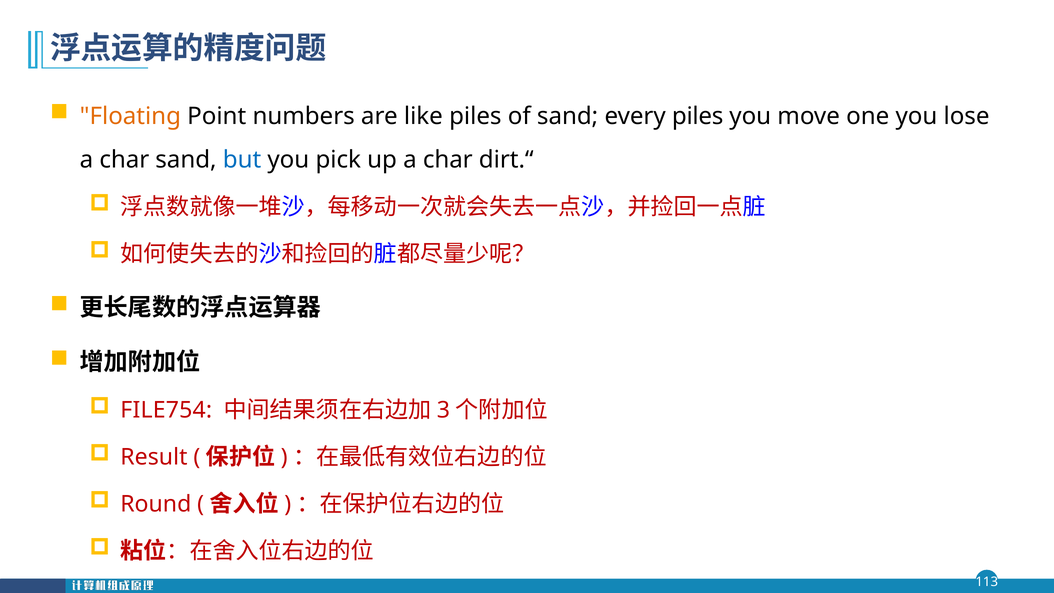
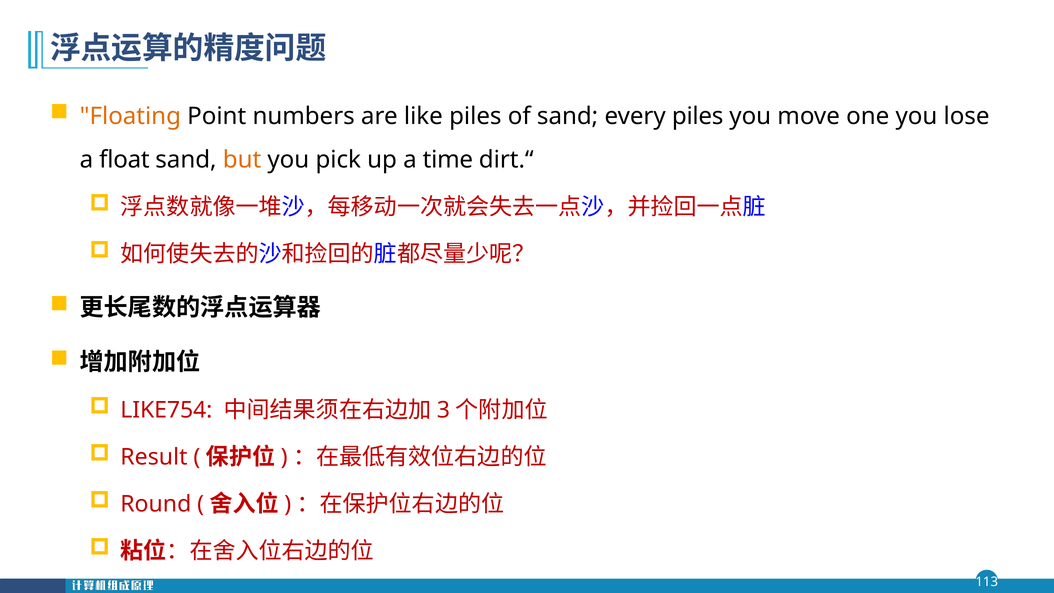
char: char -> float (124, 160)
but colour: blue -> orange (242, 160)
up a char: char -> time (448, 160)
FILE754: FILE754 -> LIKE754 (166, 410)
